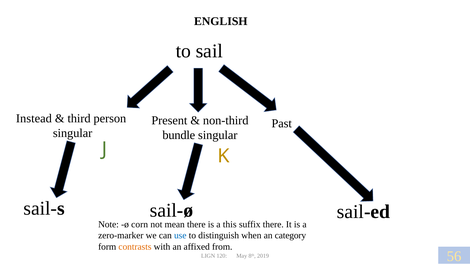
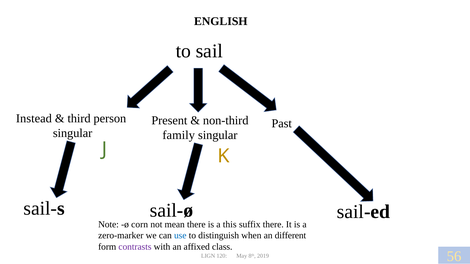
bundle: bundle -> family (179, 135)
category: category -> different (290, 236)
contrasts colour: orange -> purple (135, 247)
from: from -> class (222, 247)
